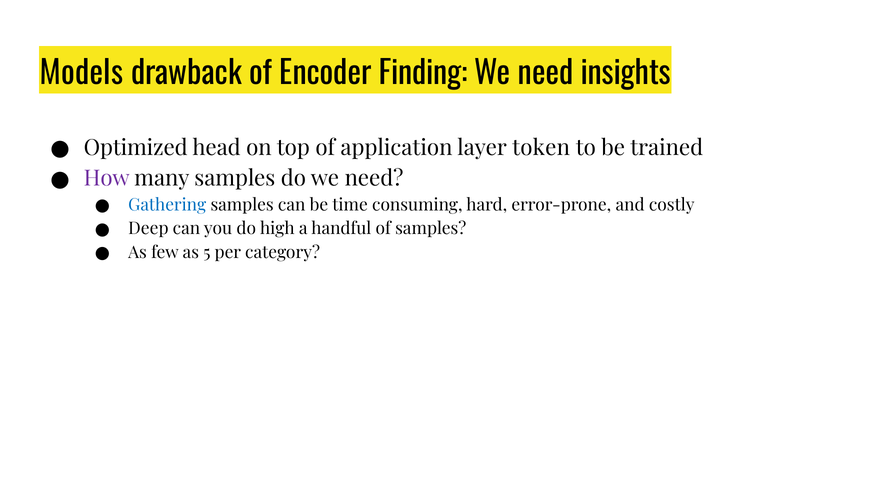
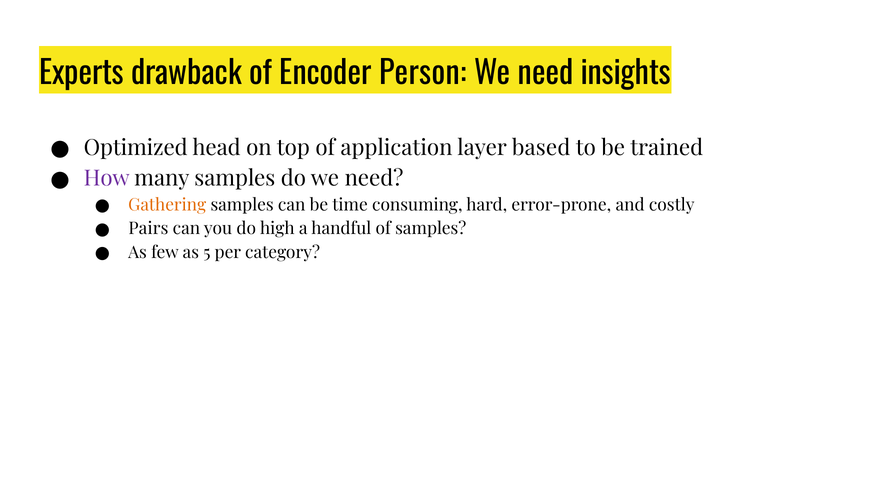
Models: Models -> Experts (82, 74)
Finding: Finding -> Person (423, 74)
token: token -> based (541, 148)
Gathering colour: blue -> orange (167, 205)
Deep: Deep -> Pairs (148, 229)
